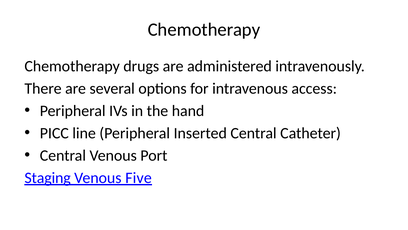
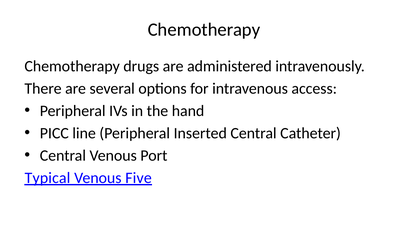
Staging: Staging -> Typical (47, 177)
